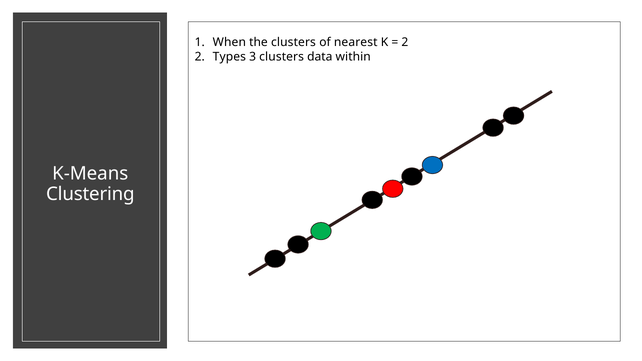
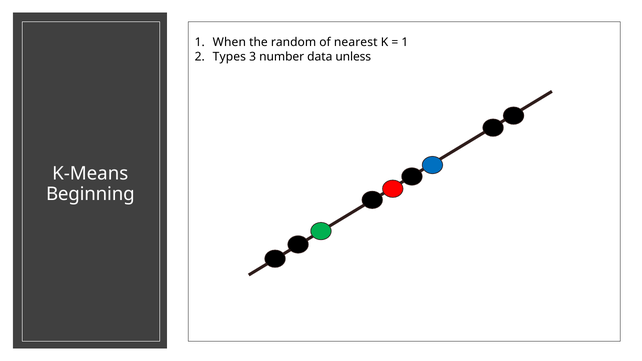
the clusters: clusters -> random (294, 42)
2: 2 -> 1 (405, 42)
3 clusters: clusters -> number (282, 57)
within: within -> unless (353, 57)
Clustering: Clustering -> Beginning (90, 194)
